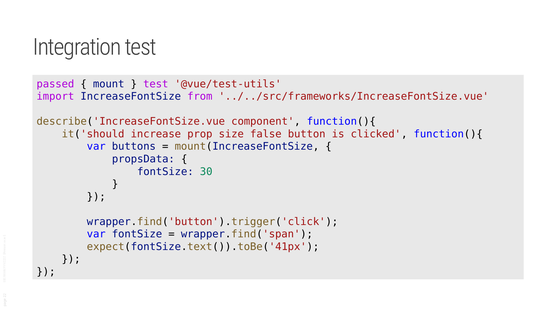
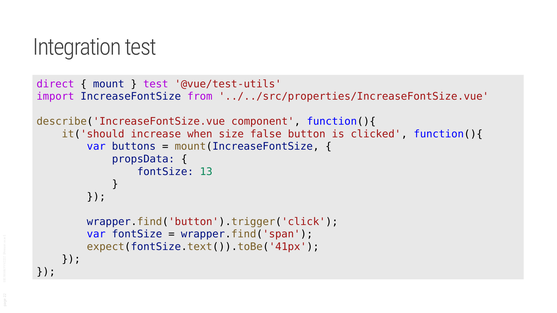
passed: passed -> direct (55, 84)
../../src/frameworks/IncreaseFontSize.vue: ../../src/frameworks/IncreaseFontSize.vue -> ../../src/properties/IncreaseFontSize.vue (354, 97)
prop: prop -> when (200, 134)
30: 30 -> 13 (206, 172)
